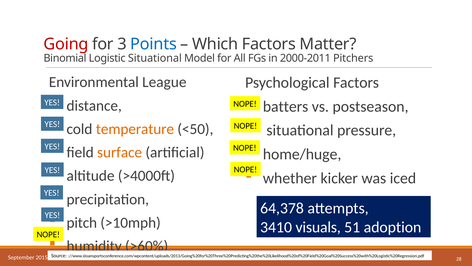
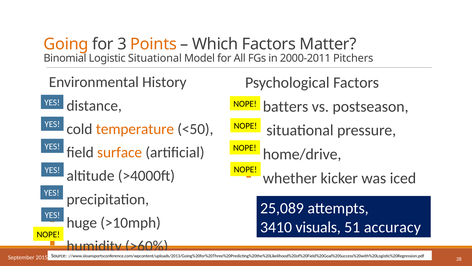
Going colour: red -> orange (66, 44)
Points colour: blue -> orange (153, 44)
League: League -> History (164, 82)
home/huge: home/huge -> home/drive (302, 154)
64,378: 64,378 -> 25,089 (282, 208)
pitch: pitch -> huge (82, 222)
adoption: adoption -> accuracy (392, 227)
